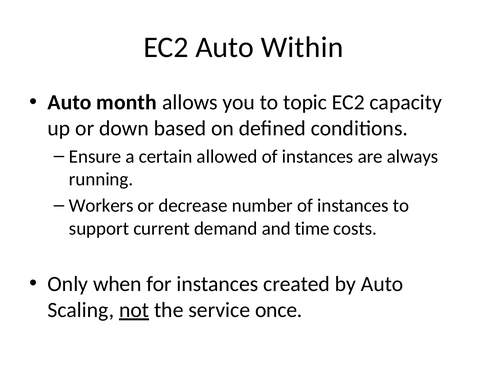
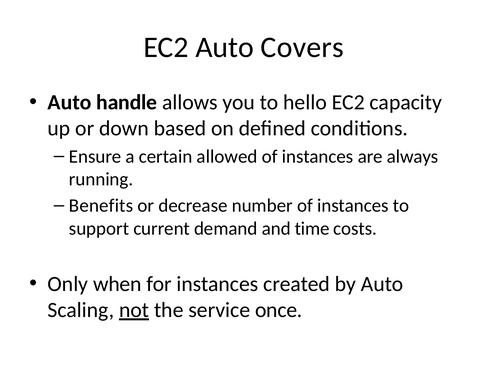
Within: Within -> Covers (302, 47)
month: month -> handle (127, 102)
topic: topic -> hello (305, 102)
Workers: Workers -> Benefits (101, 206)
